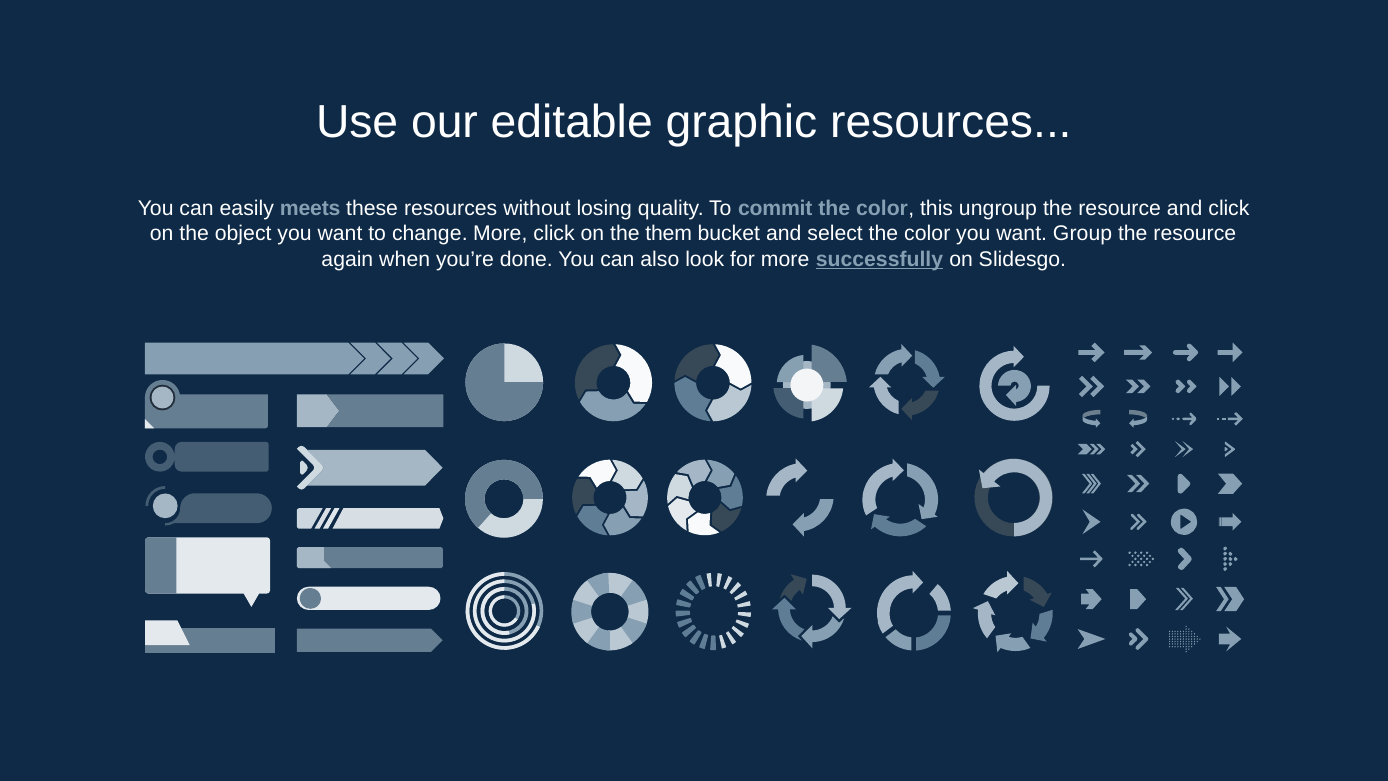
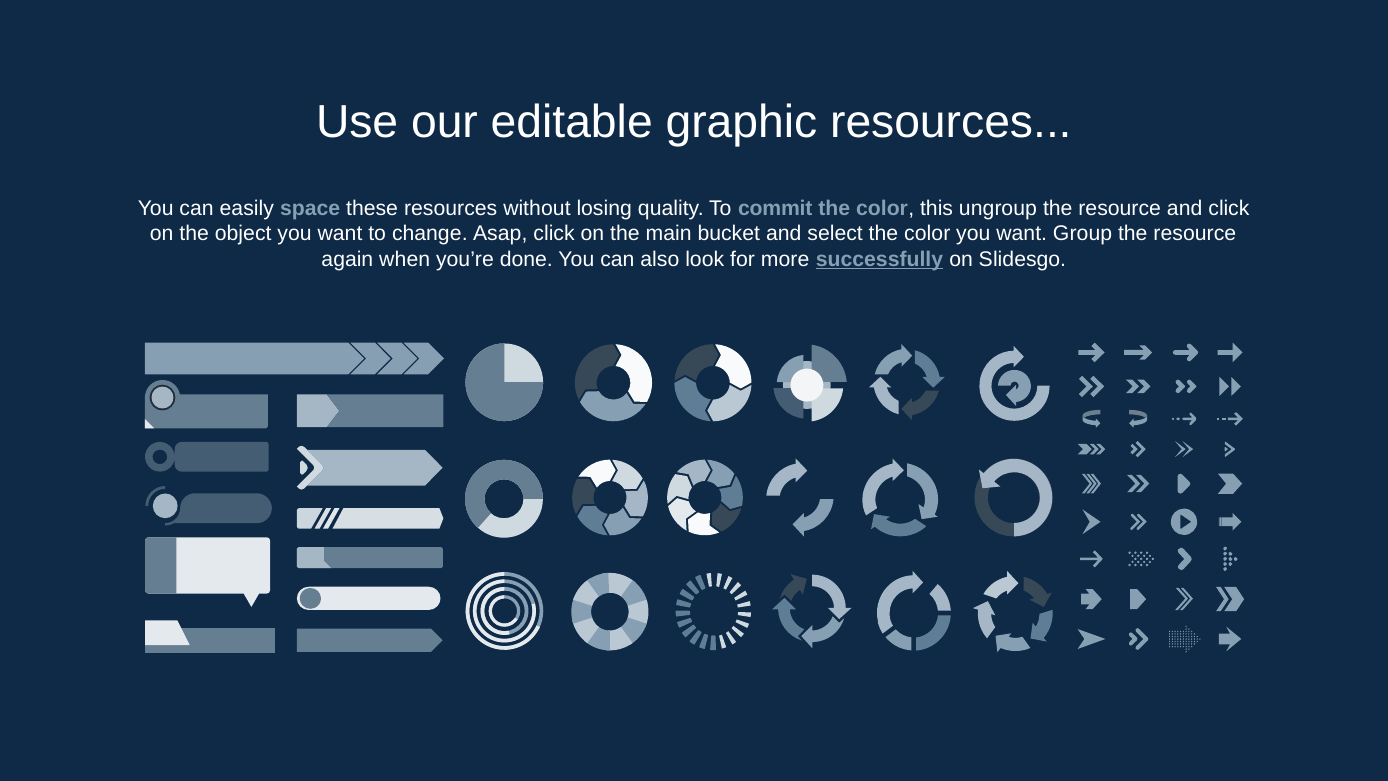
meets: meets -> space (310, 208)
change More: More -> Asap (500, 234)
them: them -> main (669, 234)
